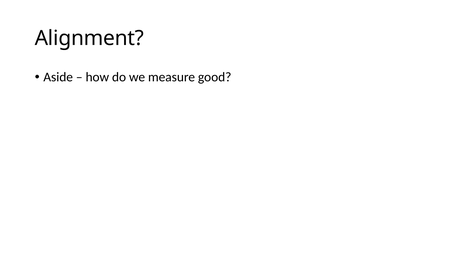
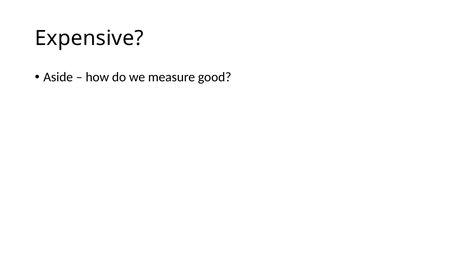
Alignment: Alignment -> Expensive (89, 38)
